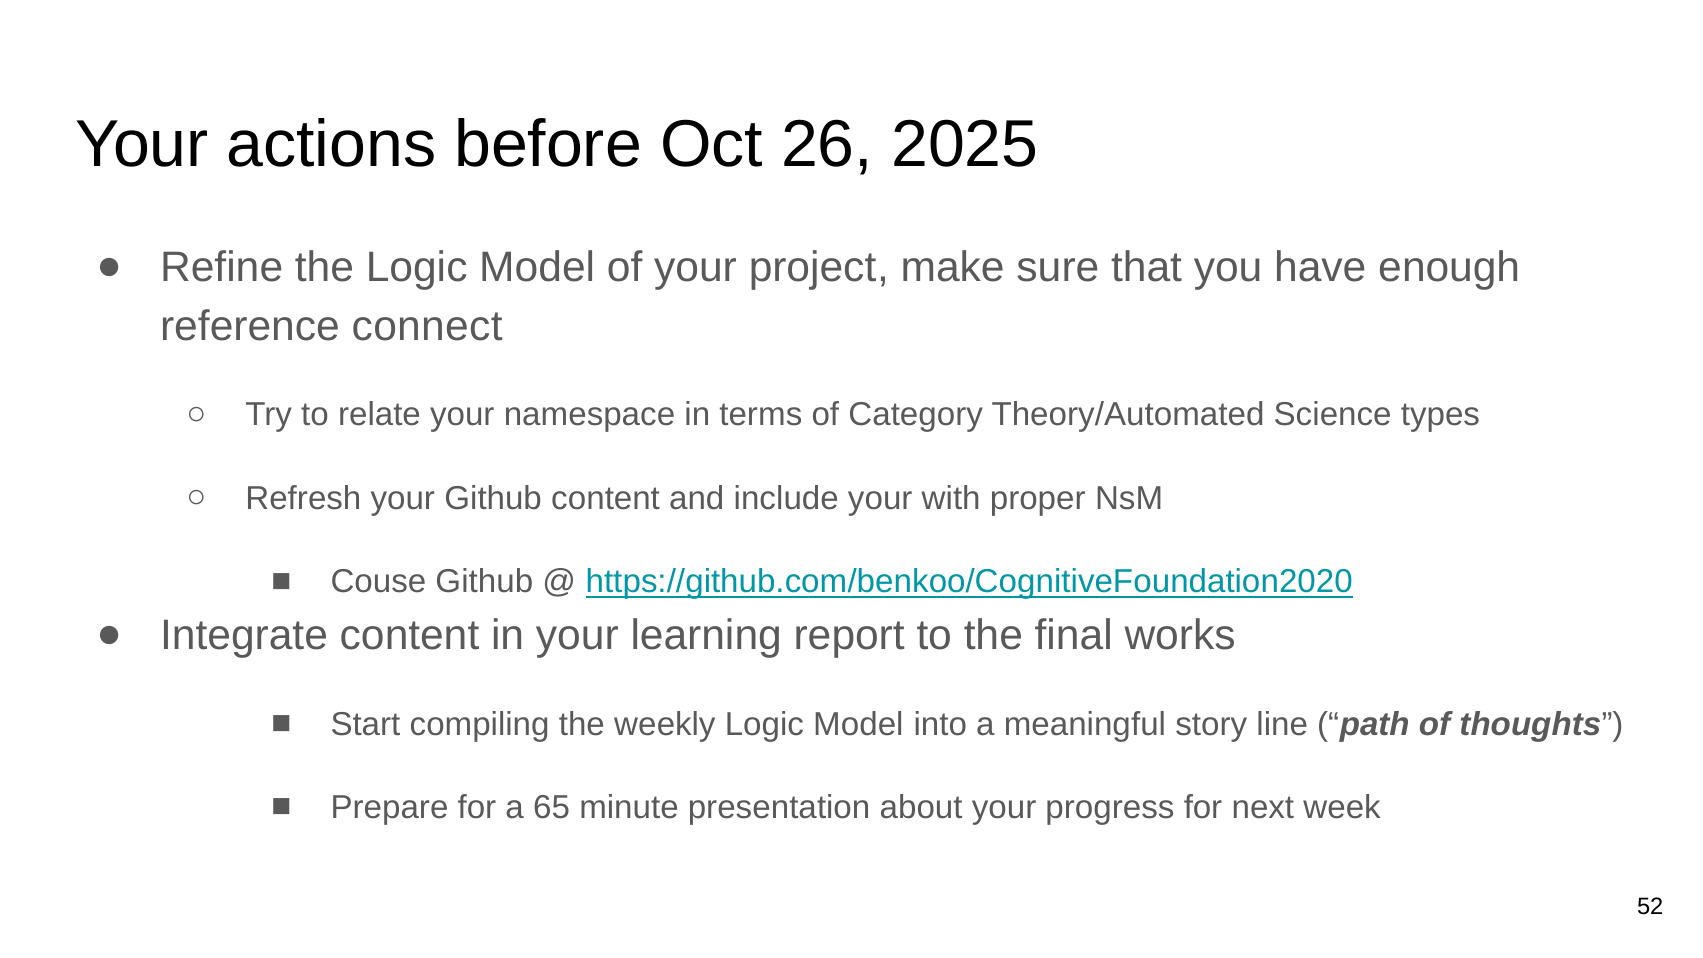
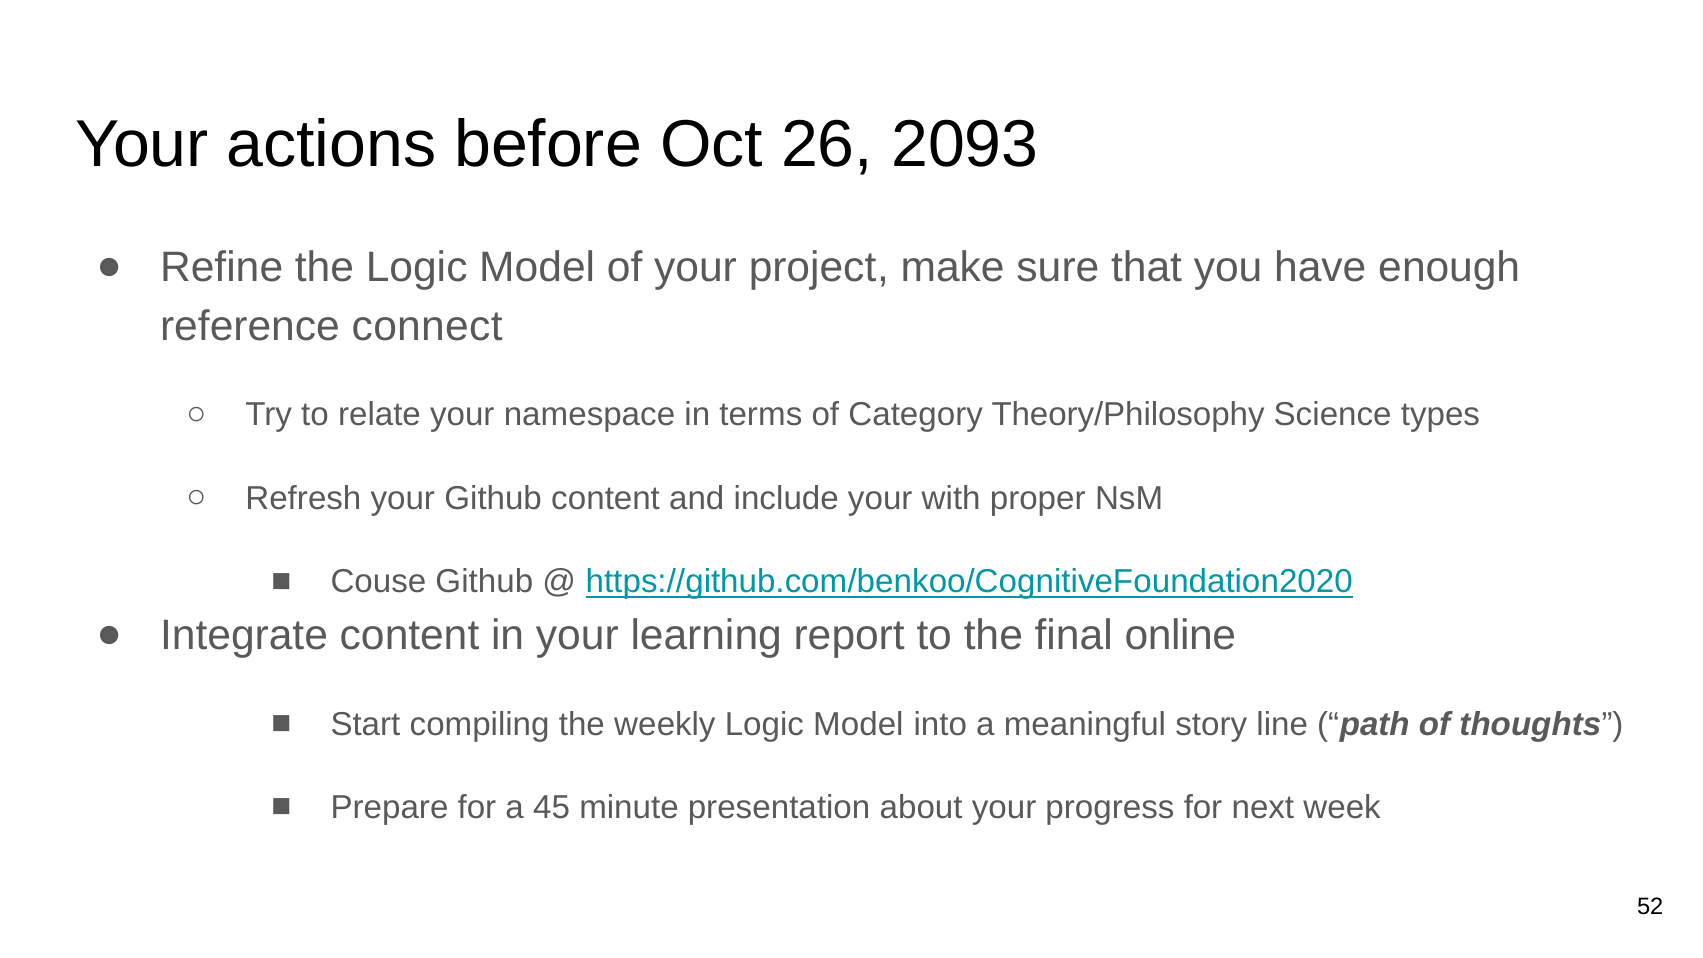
2025: 2025 -> 2093 (965, 144)
Theory/Automated: Theory/Automated -> Theory/Philosophy (1128, 415)
works: works -> online (1180, 636)
65: 65 -> 45 (552, 808)
